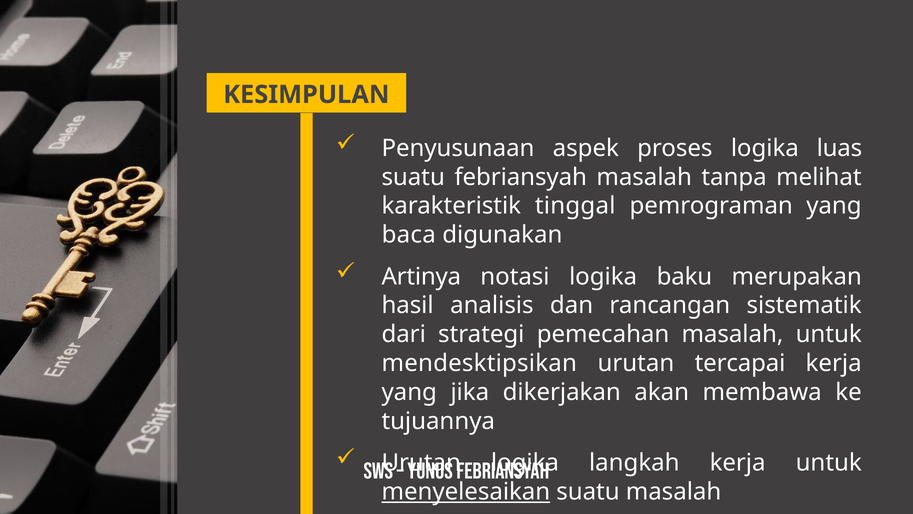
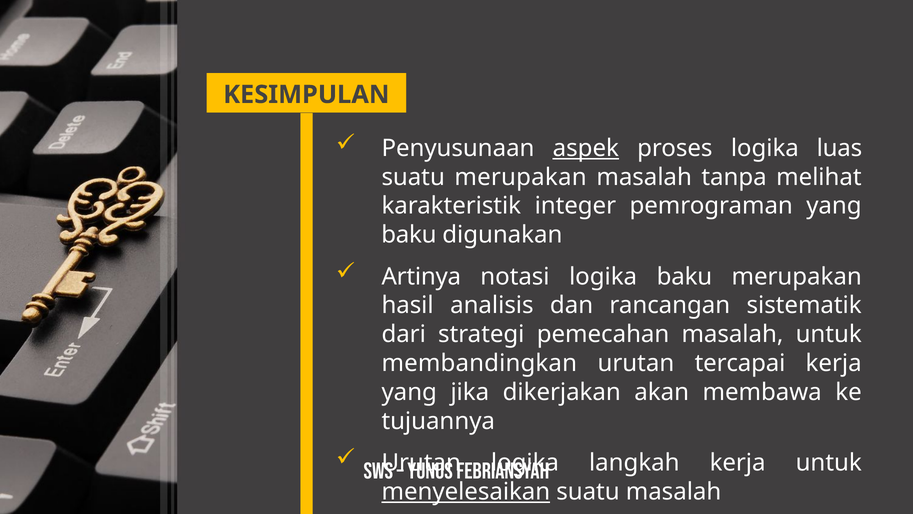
aspek underline: none -> present (586, 148)
suatu febriansyah: febriansyah -> merupakan (521, 177)
tinggal: tinggal -> integer (575, 206)
baca: baca -> baku (409, 235)
mendesktipsikan: mendesktipsikan -> membandingkan (479, 363)
